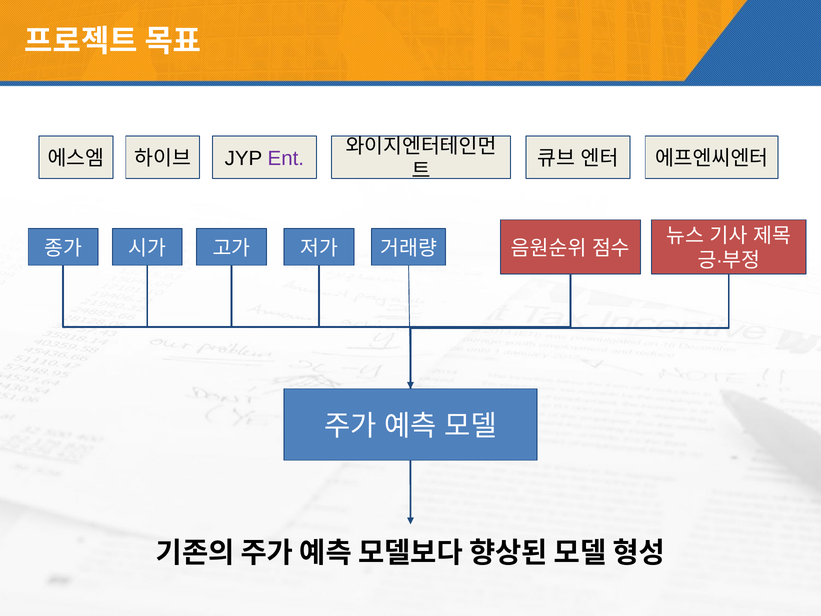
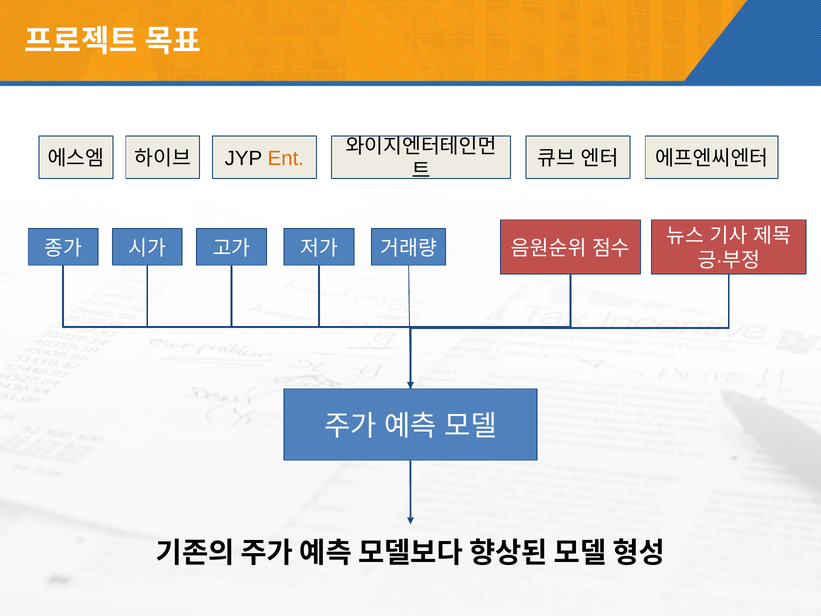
Ent colour: purple -> orange (286, 159)
